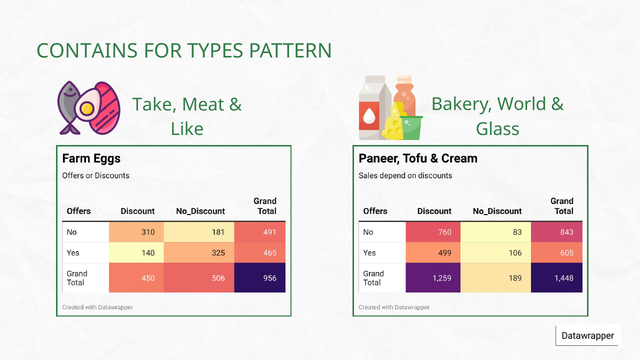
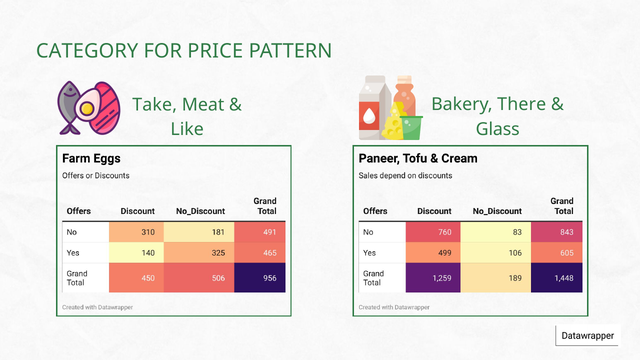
CONTAINS: CONTAINS -> CATEGORY (87, 51)
TYPES: TYPES -> PRICE (215, 51)
World: World -> There (522, 105)
